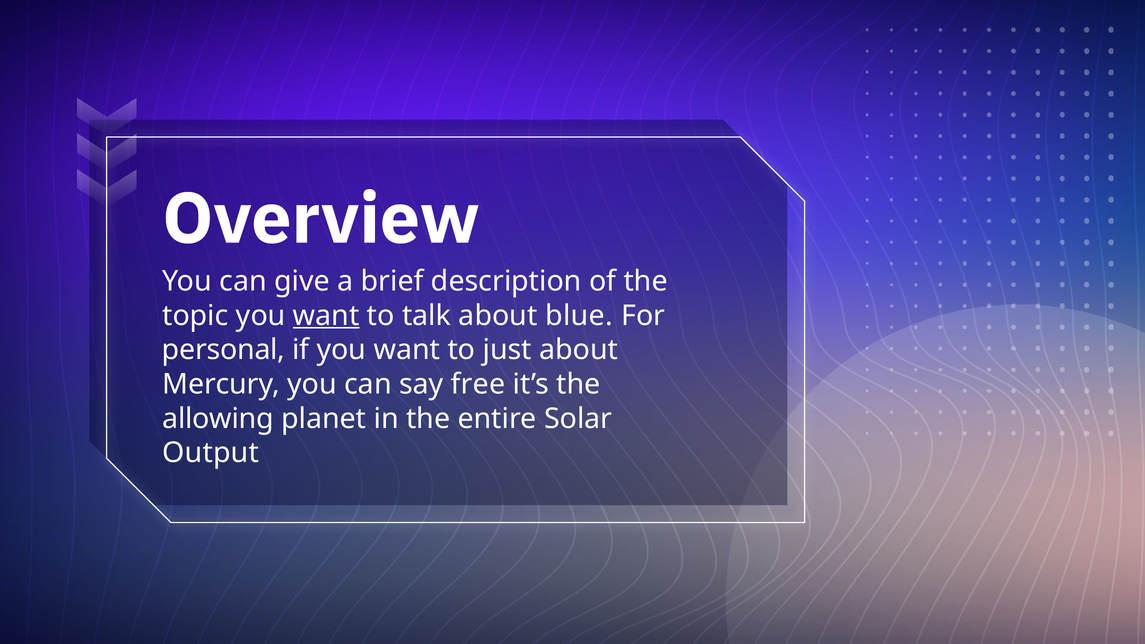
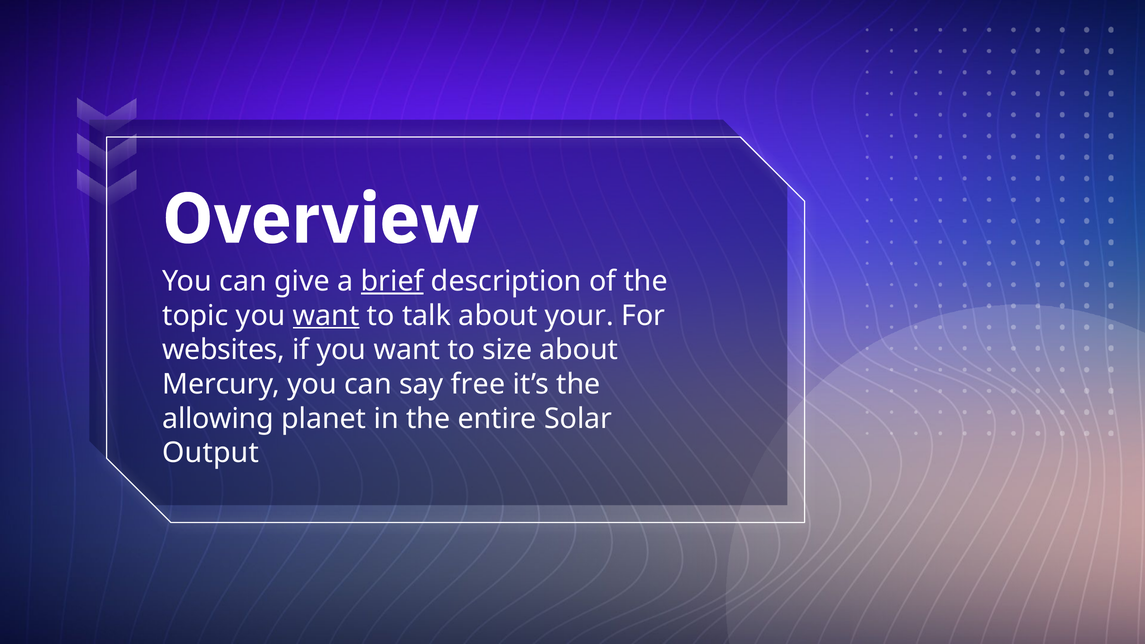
brief underline: none -> present (392, 281)
blue: blue -> your (579, 316)
personal: personal -> websites (223, 350)
just: just -> size (507, 350)
